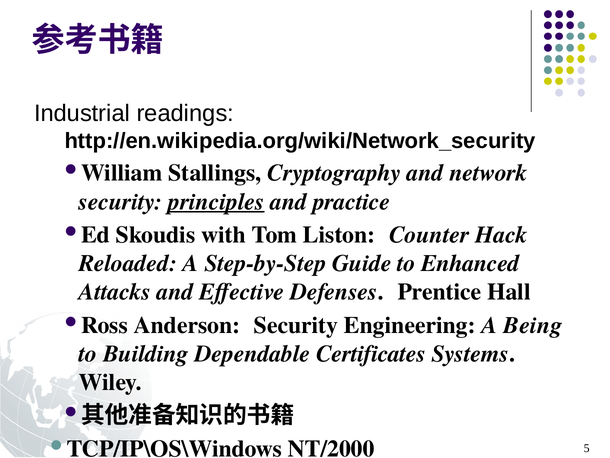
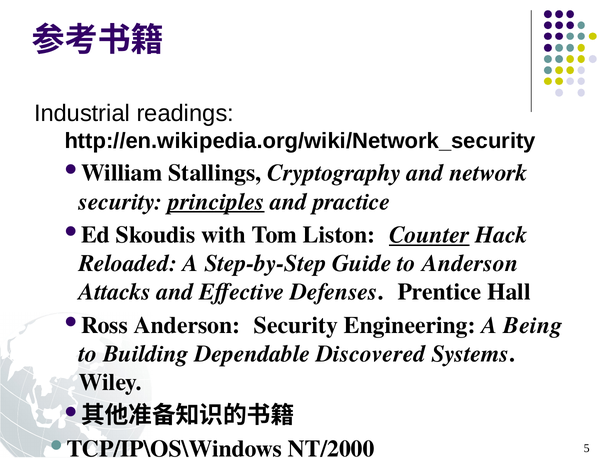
Counter underline: none -> present (429, 235)
to Enhanced: Enhanced -> Anderson (470, 263)
Certificates: Certificates -> Discovered (371, 353)
